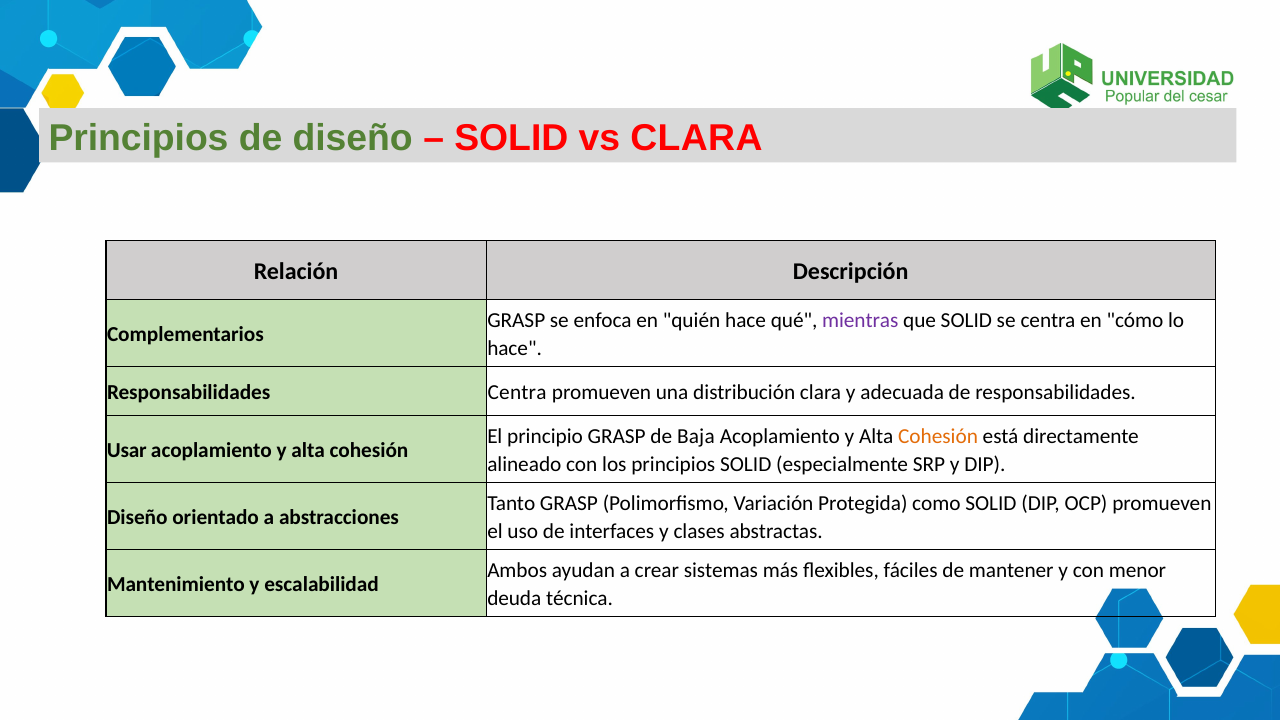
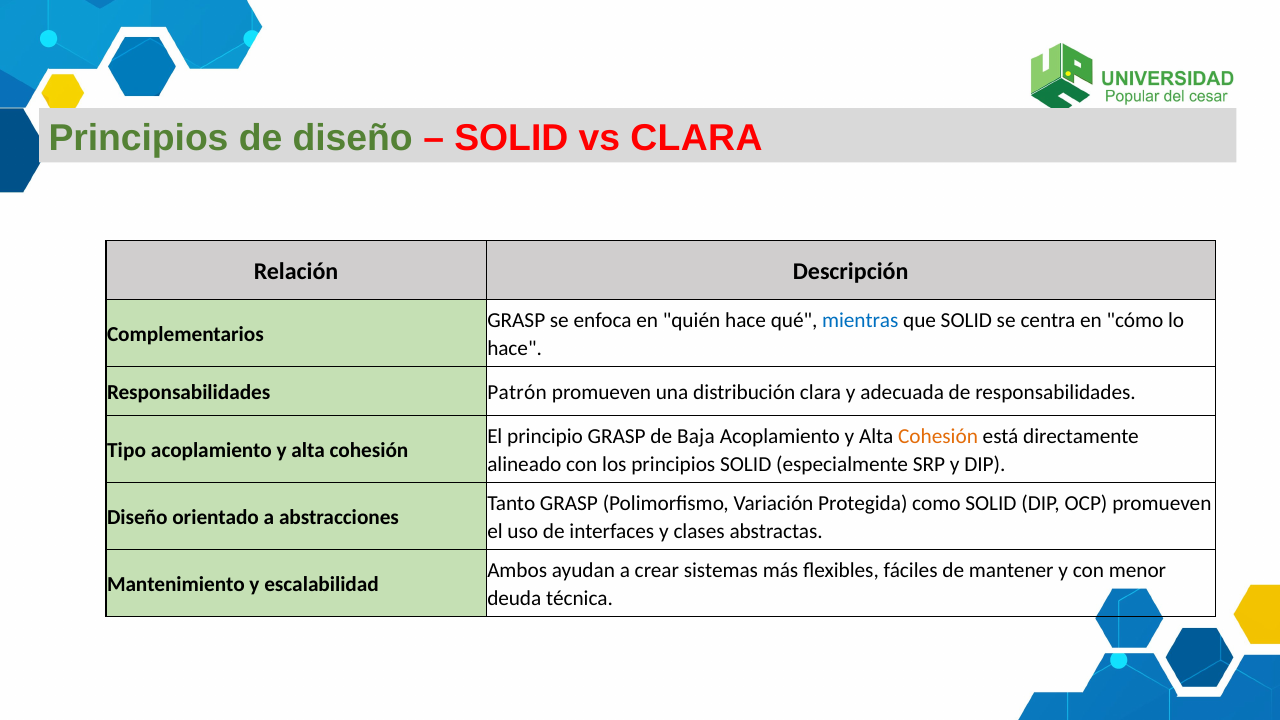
mientras colour: purple -> blue (860, 320)
Responsabilidades Centra: Centra -> Patrón (517, 392)
Usar: Usar -> Tipo (127, 450)
